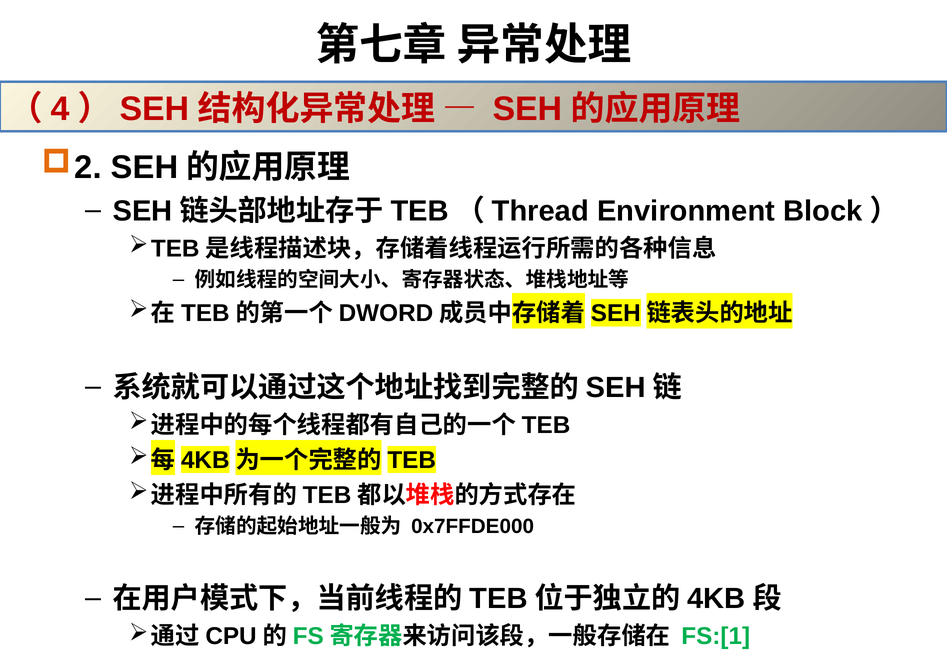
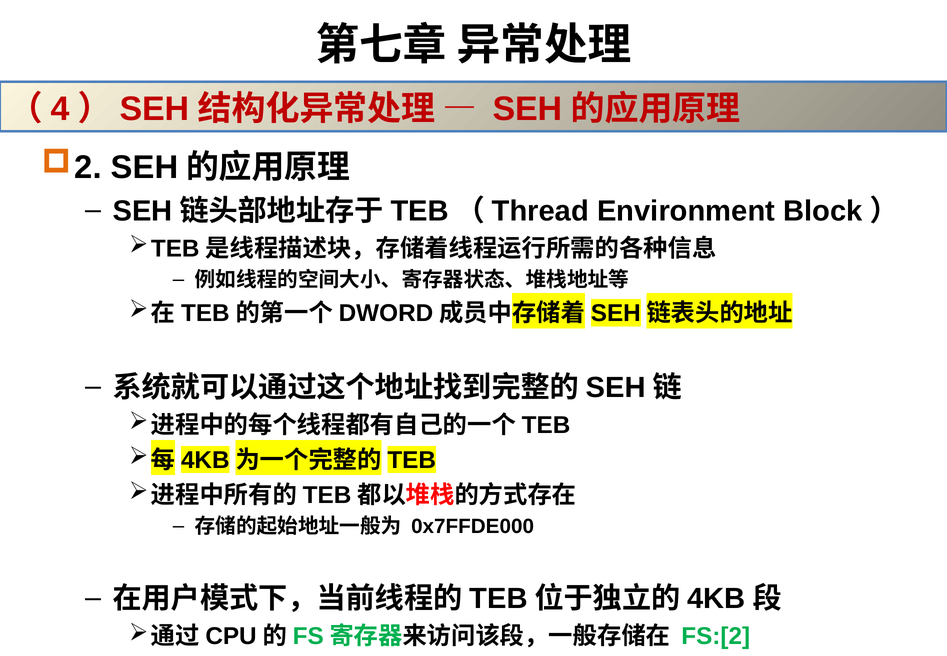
FS:[1: FS:[1 -> FS:[2 (716, 636)
